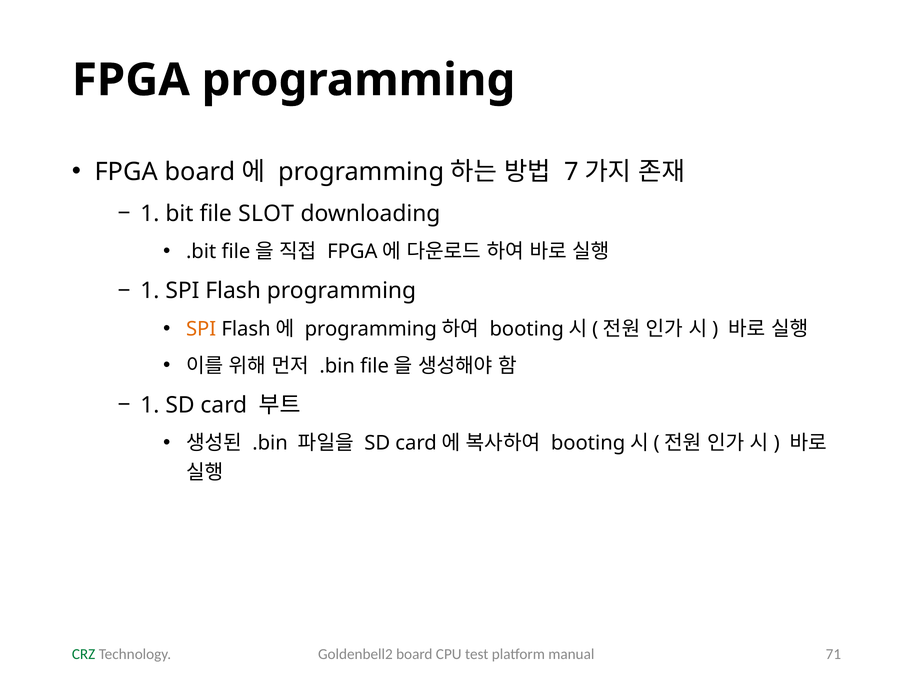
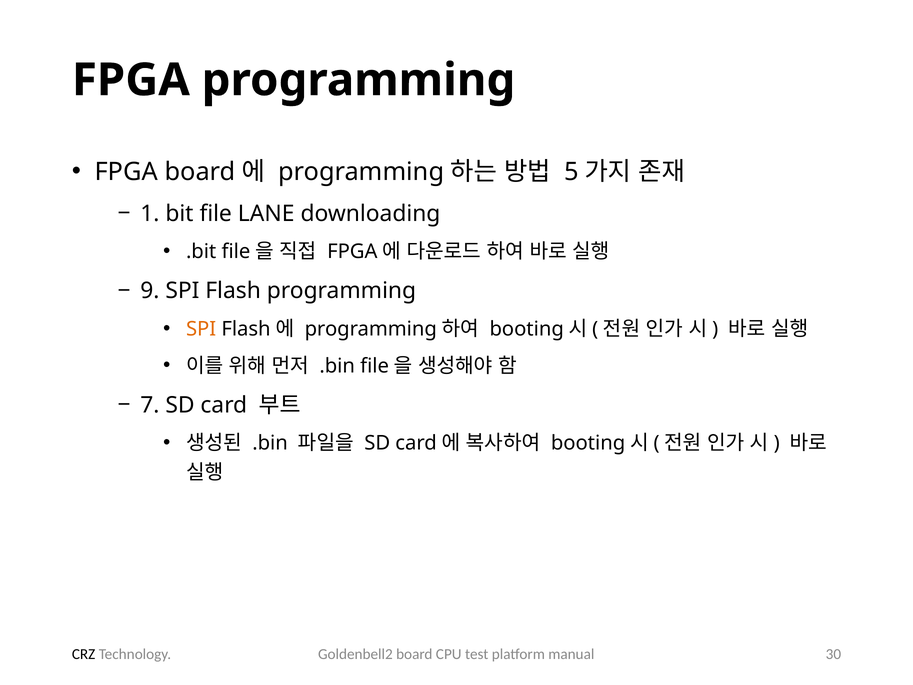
7: 7 -> 5 (571, 172)
SLOT: SLOT -> LANE (266, 213)
1: 1 -> 9 (150, 291)
1: 1 -> 7 (150, 405)
71: 71 -> 30 (833, 654)
CRZ colour: green -> black (84, 654)
